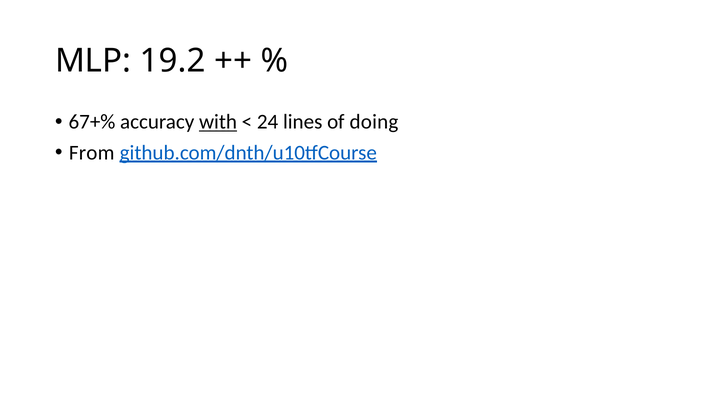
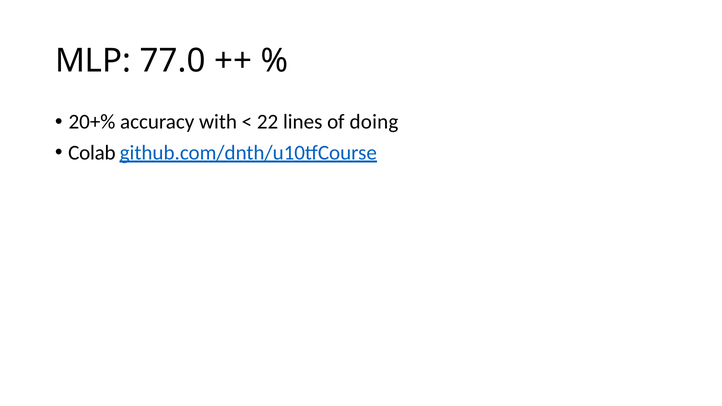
19.2: 19.2 -> 77.0 (173, 61)
67+%: 67+% -> 20+% (92, 122)
with underline: present -> none (218, 122)
24: 24 -> 22 (268, 122)
From: From -> Colab (92, 153)
